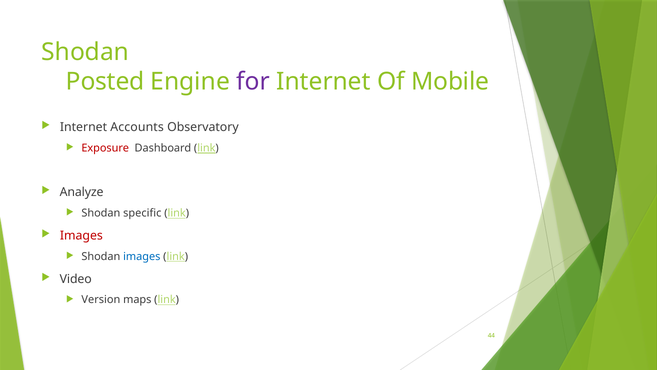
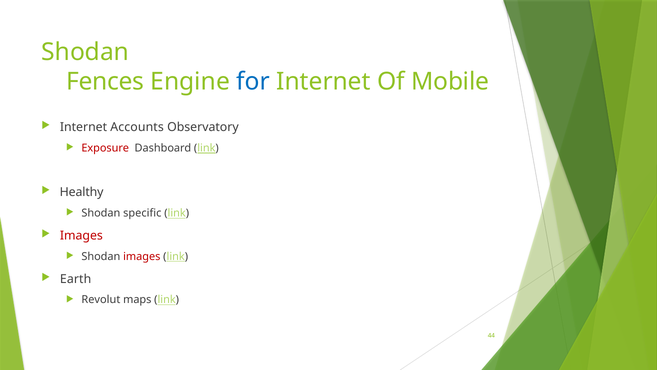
Posted: Posted -> Fences (105, 81)
for colour: purple -> blue (253, 81)
Analyze: Analyze -> Healthy (82, 192)
images colour: blue -> red (142, 256)
Video: Video -> Earth (76, 279)
Version: Version -> Revolut (101, 299)
